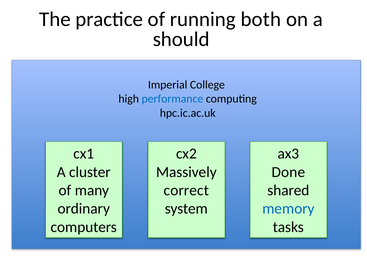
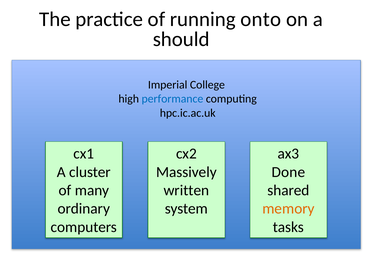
both: both -> onto (261, 19)
correct: correct -> written (186, 191)
memory colour: blue -> orange (288, 209)
